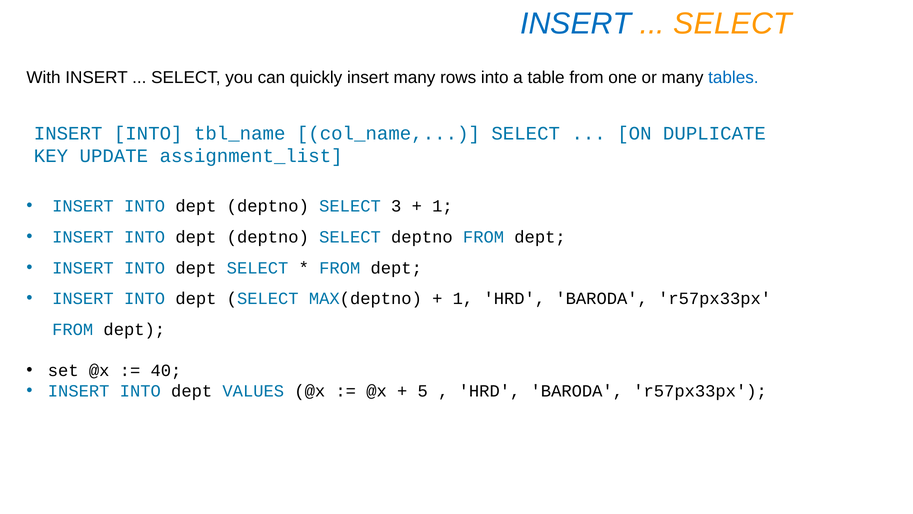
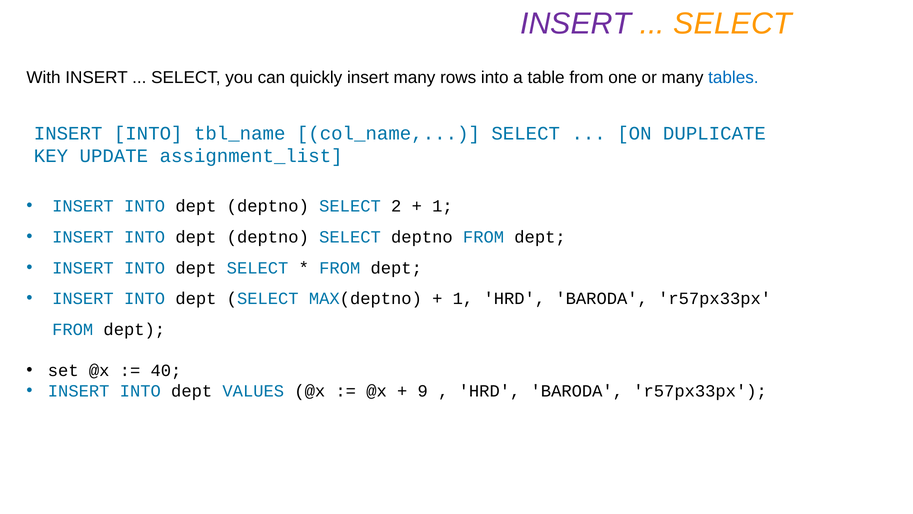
INSERT colour: blue -> purple (576, 24)
3: 3 -> 2 (396, 206)
5: 5 -> 9 (423, 391)
